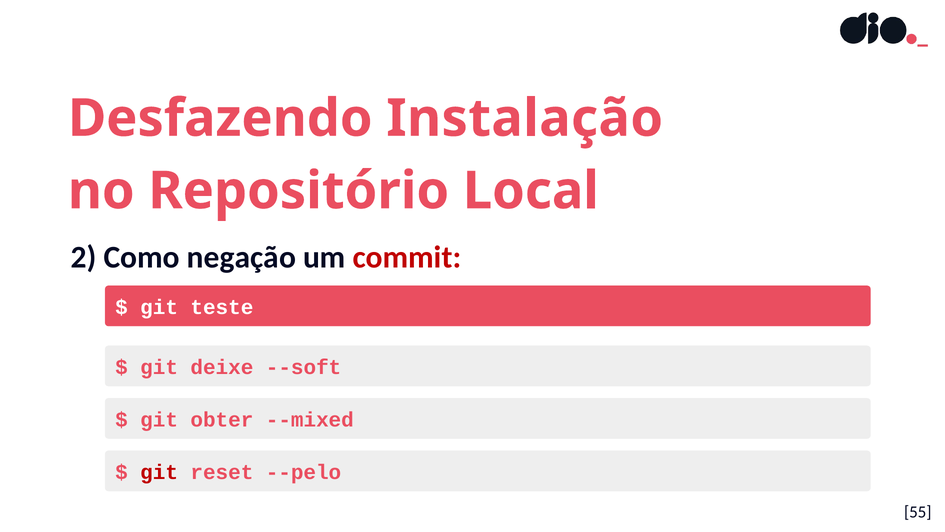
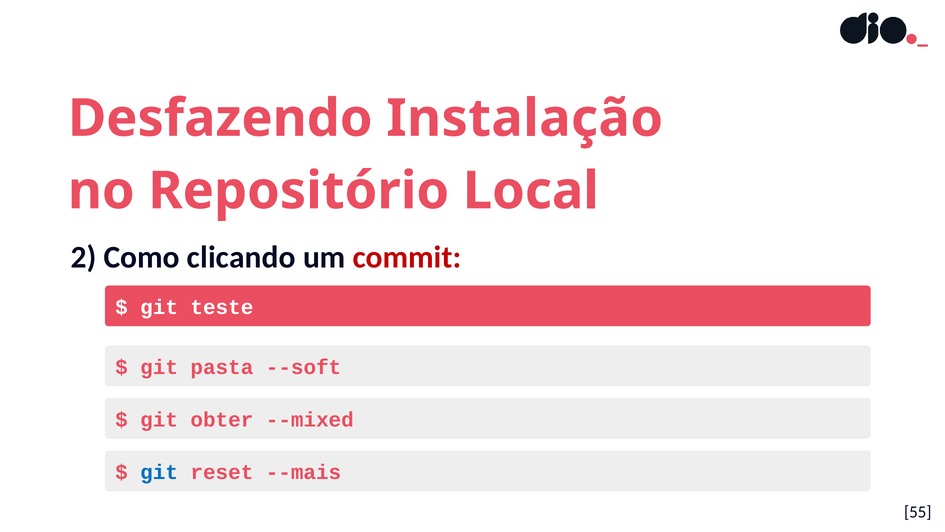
negação: negação -> clicando (241, 257)
deixe: deixe -> pasta (222, 367)
git colour: red -> blue (159, 472)
--pelo: --pelo -> --mais (303, 472)
